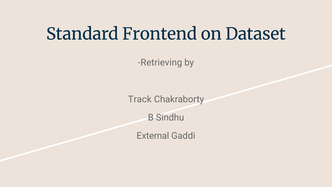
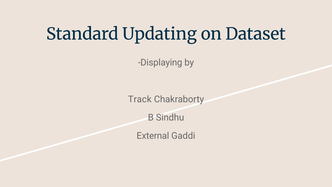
Frontend: Frontend -> Updating (160, 34)
Retrieving: Retrieving -> Displaying (160, 63)
